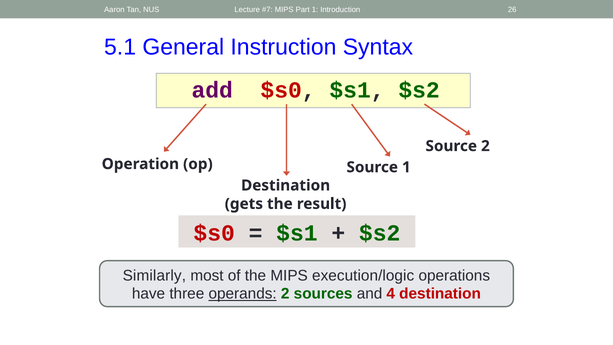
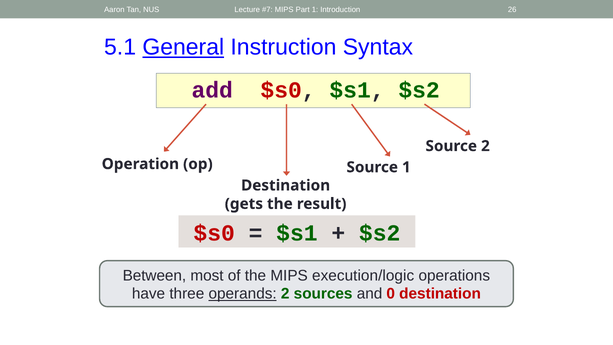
General underline: none -> present (183, 47)
Similarly: Similarly -> Between (154, 275)
4: 4 -> 0 (391, 294)
